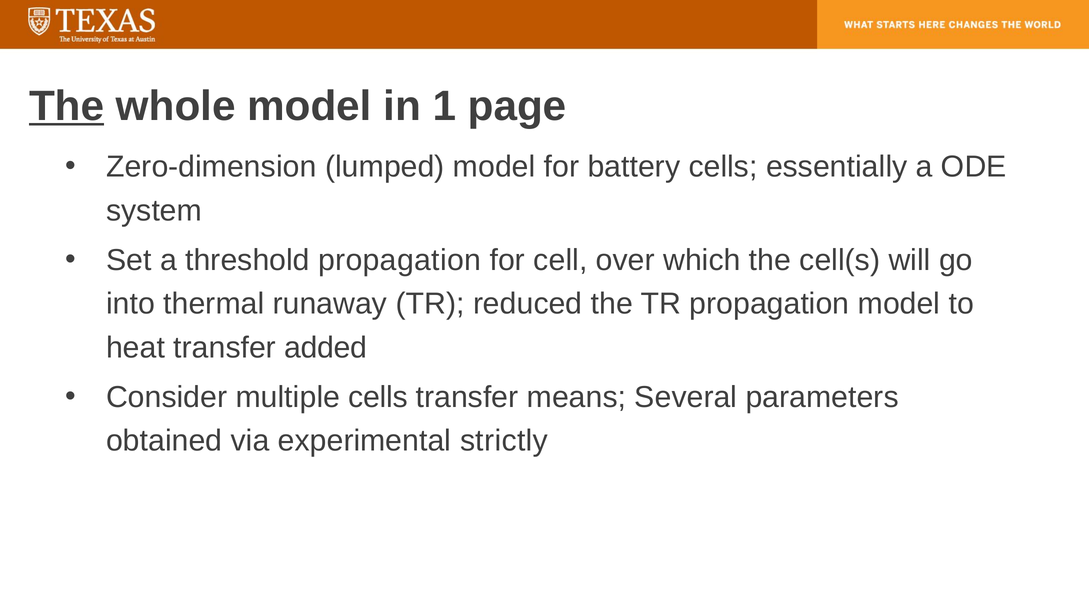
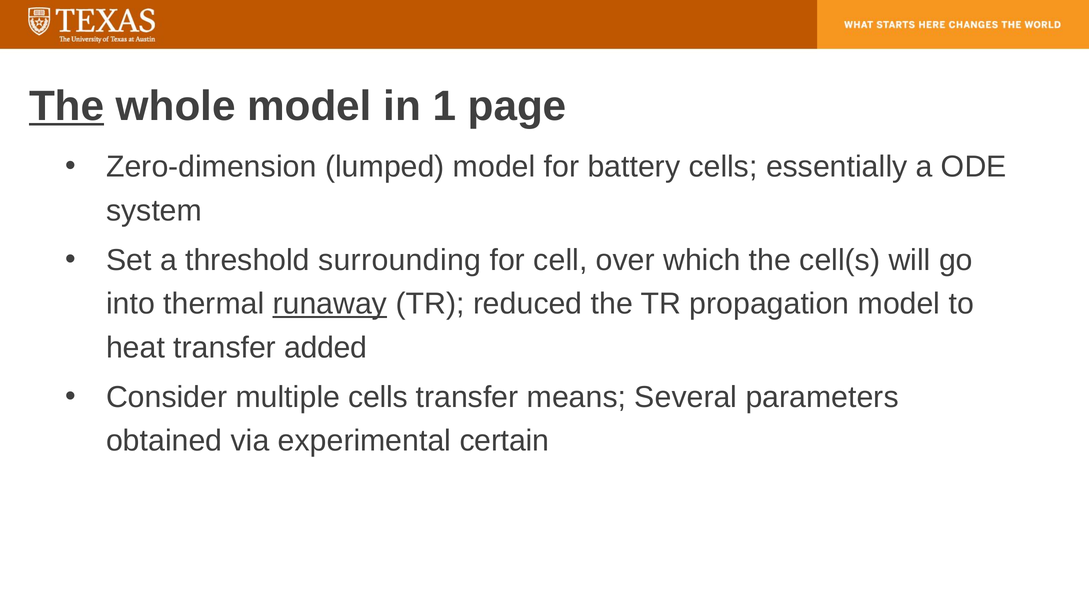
threshold propagation: propagation -> surrounding (400, 260)
runaway underline: none -> present (330, 304)
strictly: strictly -> certain (504, 441)
